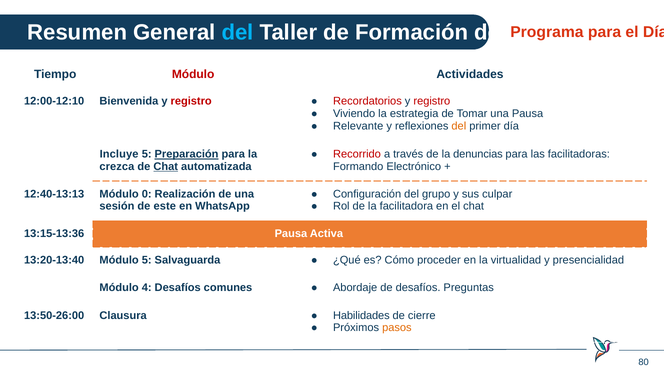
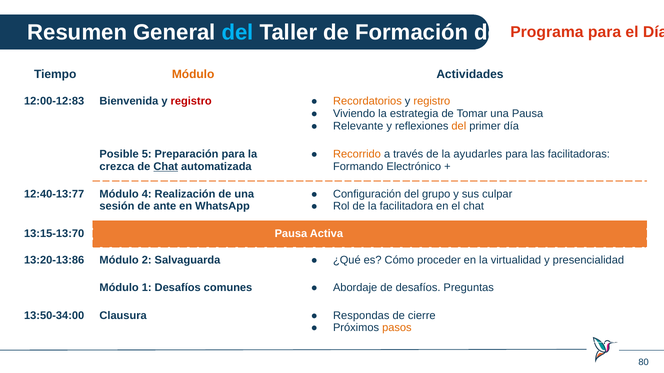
Módulo colour: red -> orange (193, 74)
12:00-12:10: 12:00-12:10 -> 12:00-12:83 (54, 101)
Recordatorios colour: red -> orange (367, 101)
registro colour: red -> orange (432, 101)
Recorrido colour: red -> orange (357, 154)
denuncias: denuncias -> ayudarles (478, 154)
Incluye: Incluye -> Posible (119, 154)
Preparación underline: present -> none (187, 154)
12:40-13:13: 12:40-13:13 -> 12:40-13:77 (54, 194)
0: 0 -> 4 (147, 194)
este: este -> ante (165, 207)
13:15-13:36: 13:15-13:36 -> 13:15-13:70 (54, 234)
13:20-13:40: 13:20-13:40 -> 13:20-13:86 (54, 261)
Módulo 5: 5 -> 2 (147, 261)
4: 4 -> 1 (147, 288)
13:50-26:00: 13:50-26:00 -> 13:50-34:00 (54, 316)
Habilidades: Habilidades -> Respondas (361, 316)
